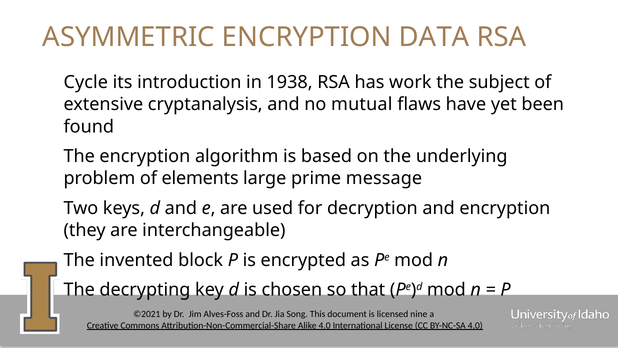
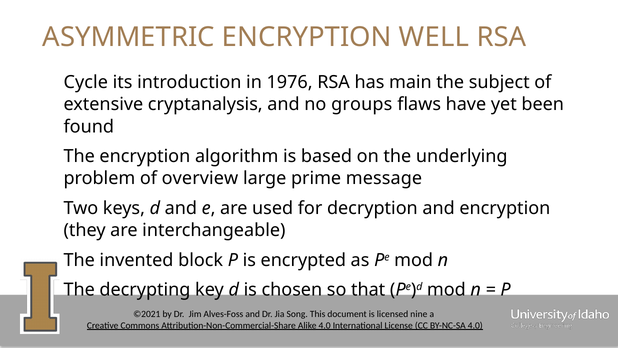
DATA: DATA -> WELL (434, 37)
1938: 1938 -> 1976 (290, 82)
work: work -> main (410, 82)
mutual: mutual -> groups (362, 104)
elements: elements -> overview (200, 178)
